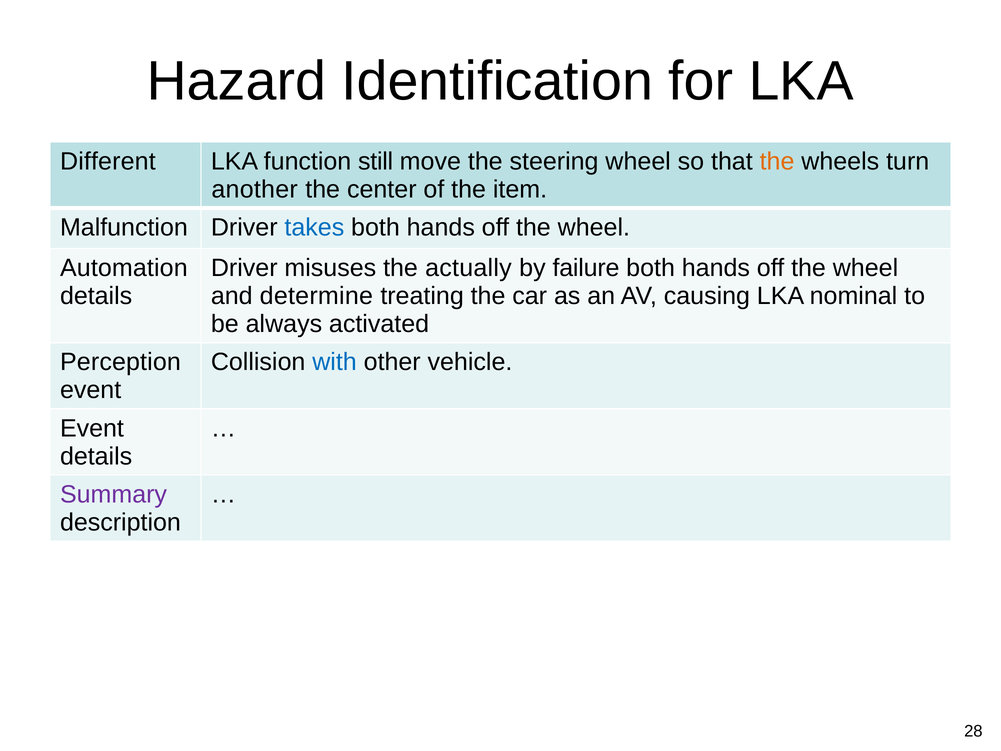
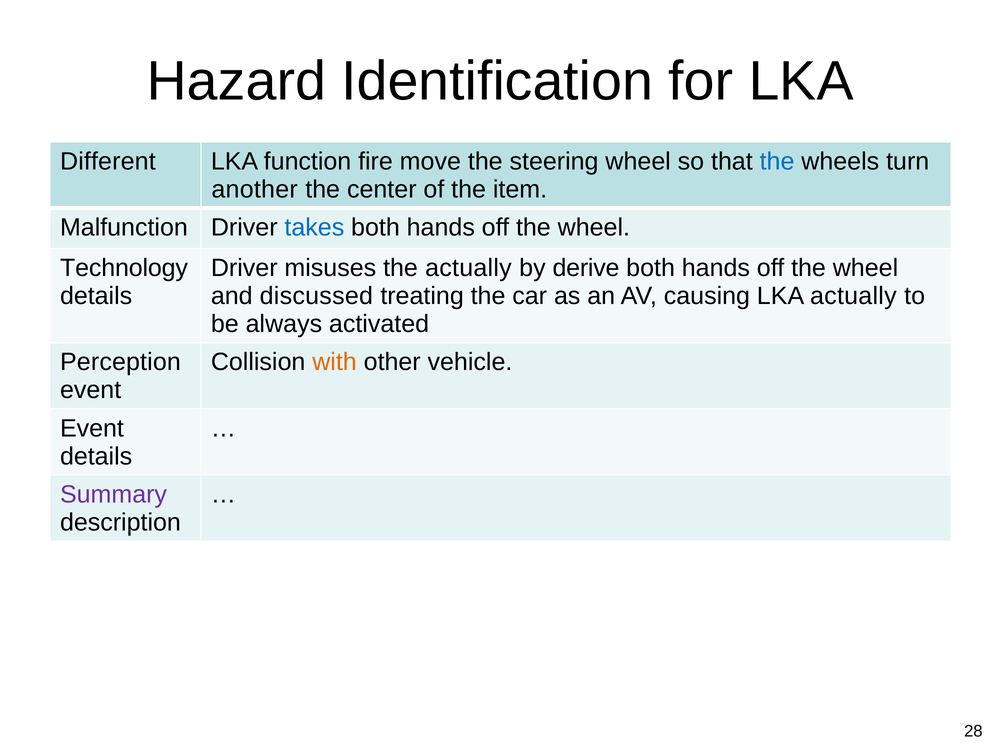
still: still -> fire (375, 161)
the colour: orange -> blue (777, 161)
Automation: Automation -> Technology (124, 268)
failure: failure -> derive (586, 268)
determine: determine -> discussed (316, 296)
LKA nominal: nominal -> actually (853, 296)
with colour: blue -> orange (335, 362)
